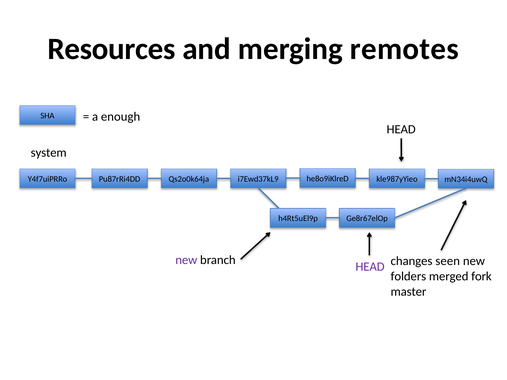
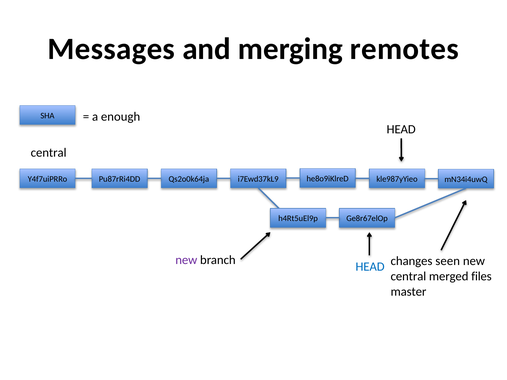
Resources: Resources -> Messages (111, 49)
system: system -> central (49, 153)
HEAD colour: purple -> blue (370, 267)
folders: folders -> central (408, 277)
fork: fork -> files (481, 277)
